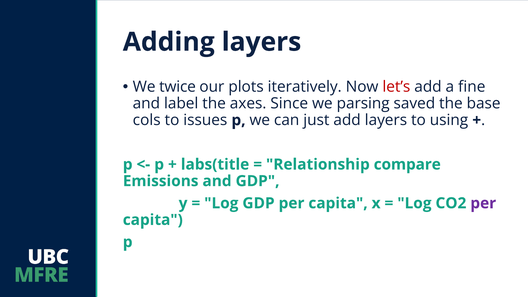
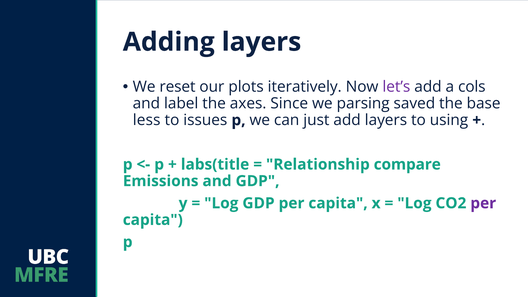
twice: twice -> reset (177, 87)
let’s colour: red -> purple (396, 87)
fine: fine -> cols (472, 87)
cols: cols -> less (147, 120)
